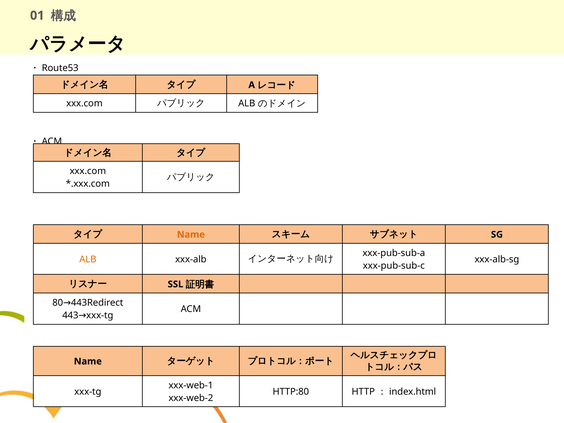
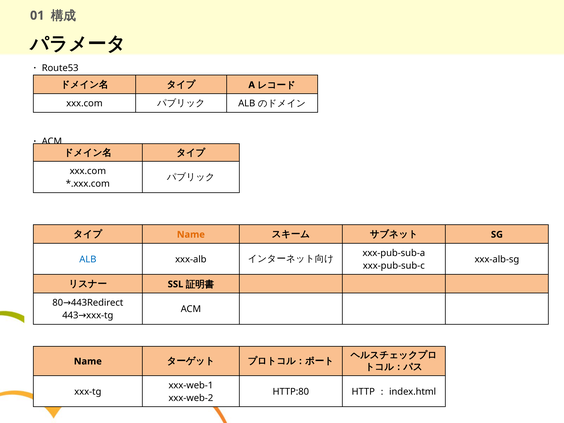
ALB colour: orange -> blue (88, 259)
